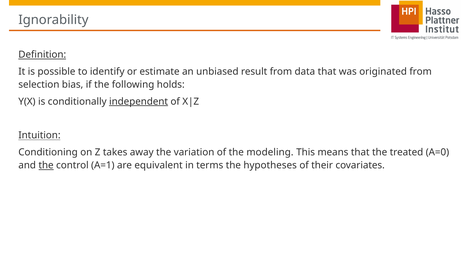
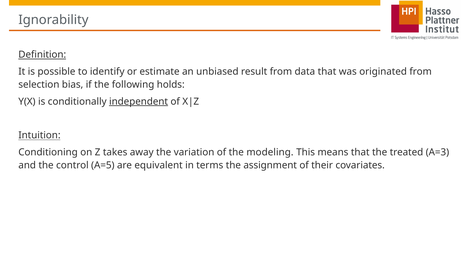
A=0: A=0 -> A=3 (437, 152)
the underline: present -> none (46, 165)
A=1: A=1 -> A=5 (103, 165)
hypotheses: hypotheses -> assignment (270, 165)
